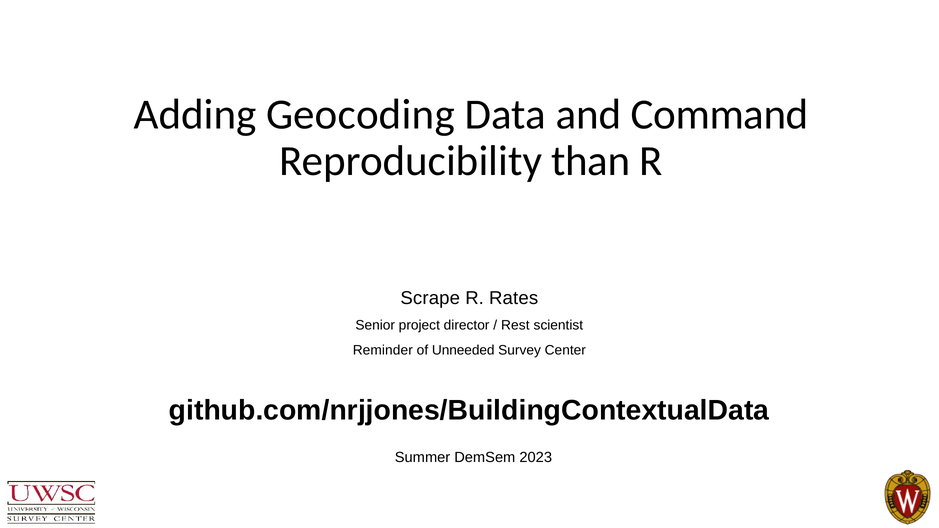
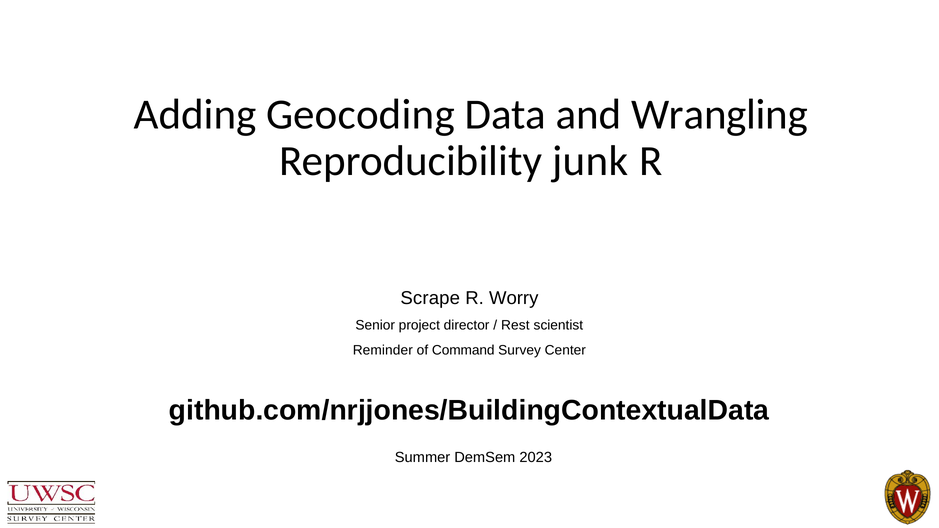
Command: Command -> Wrangling (720, 114)
than: than -> junk (590, 161)
Rates: Rates -> Worry (514, 298)
Unneeded: Unneeded -> Command (463, 350)
